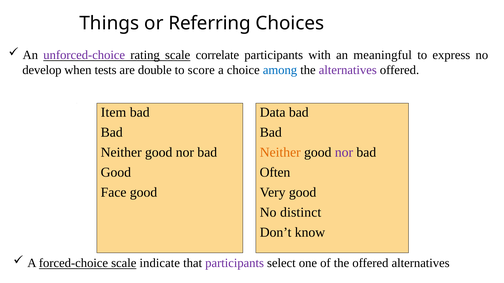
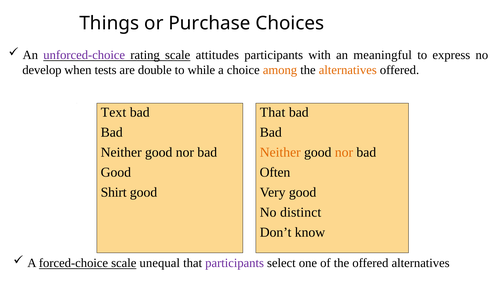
Referring: Referring -> Purchase (209, 23)
correlate: correlate -> attitudes (217, 55)
score: score -> while (201, 70)
among colour: blue -> orange (280, 70)
alternatives colour: purple -> orange (348, 70)
Item: Item -> Text (114, 113)
Data: Data -> That (273, 113)
nor colour: purple -> orange (344, 153)
Face: Face -> Shirt (114, 193)
indicate: indicate -> unequal (160, 264)
